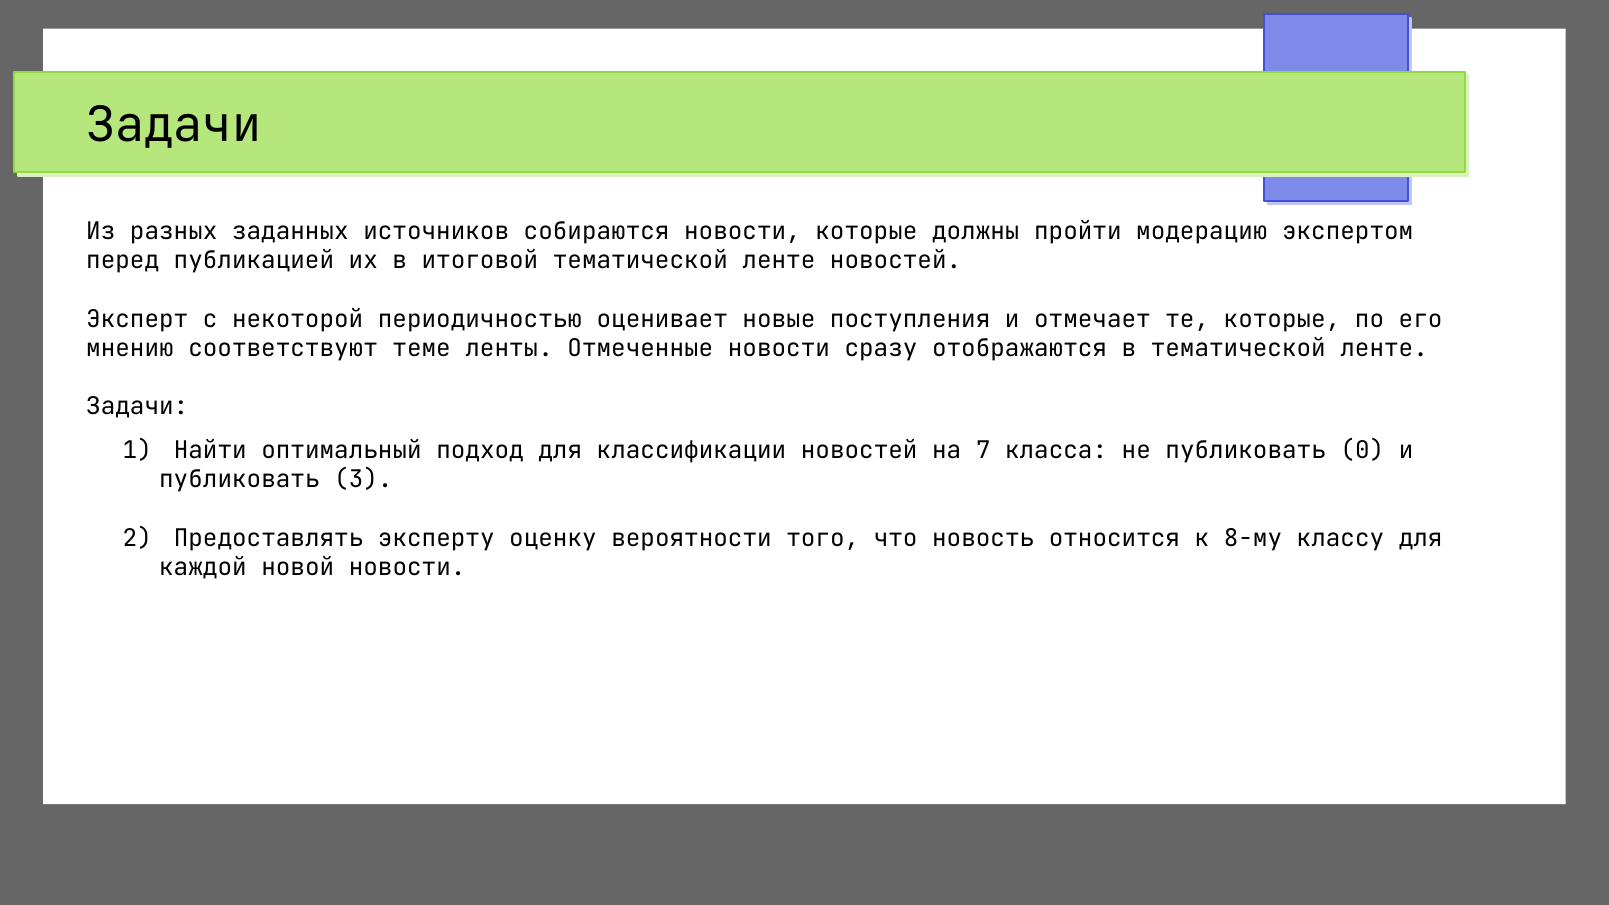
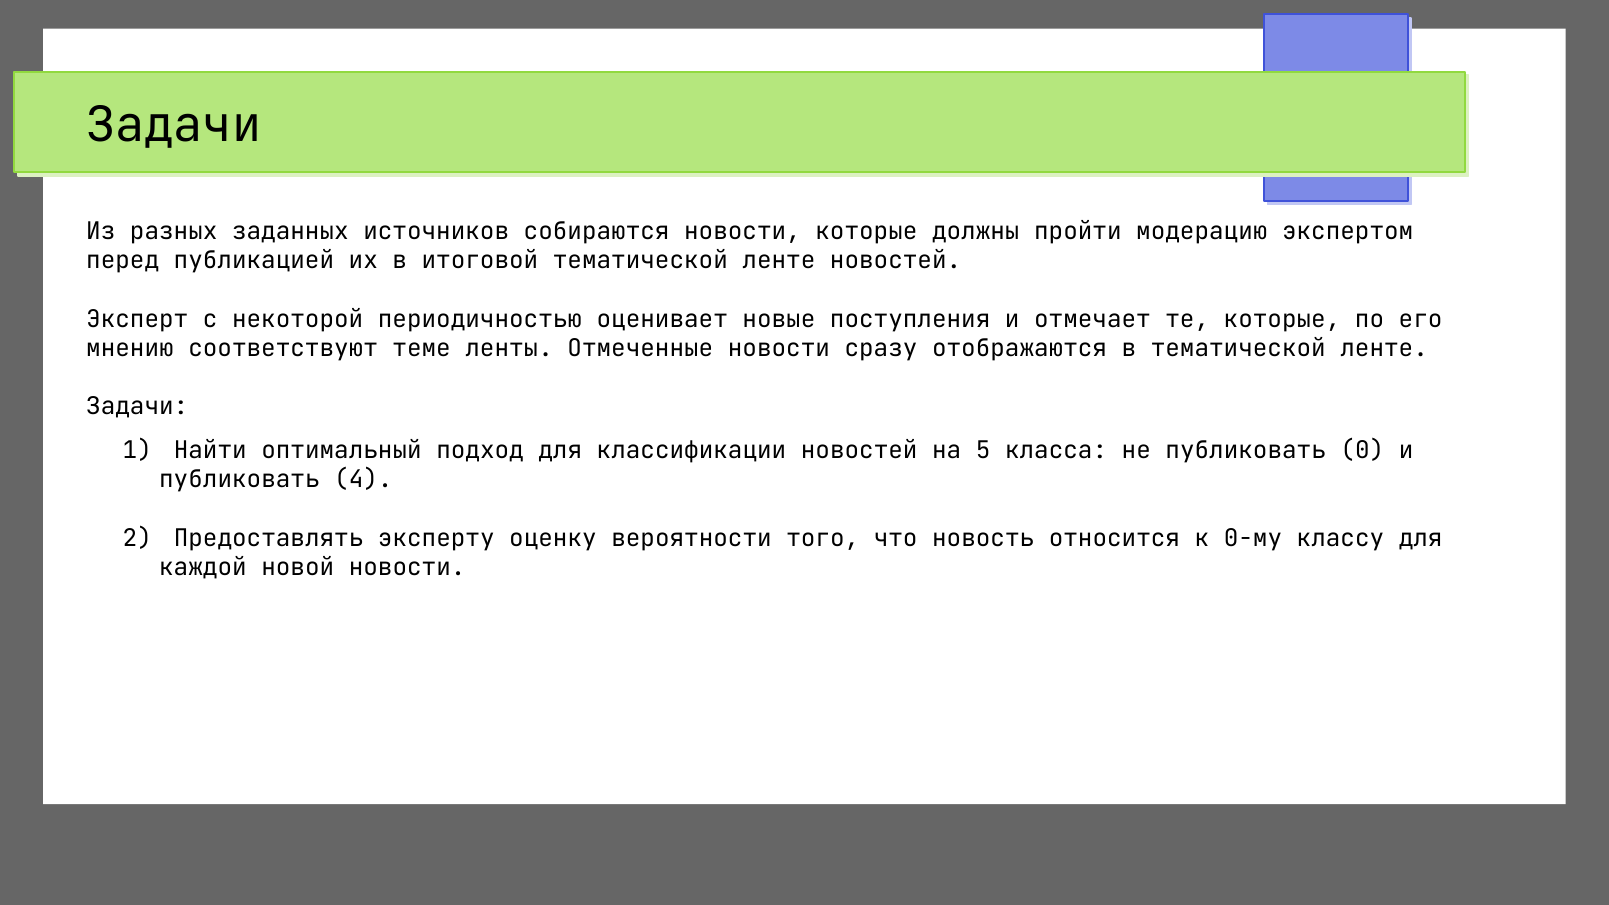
7: 7 -> 5 (983, 451)
3: 3 -> 4 (363, 480)
8-му: 8-му -> 0-му (1253, 538)
